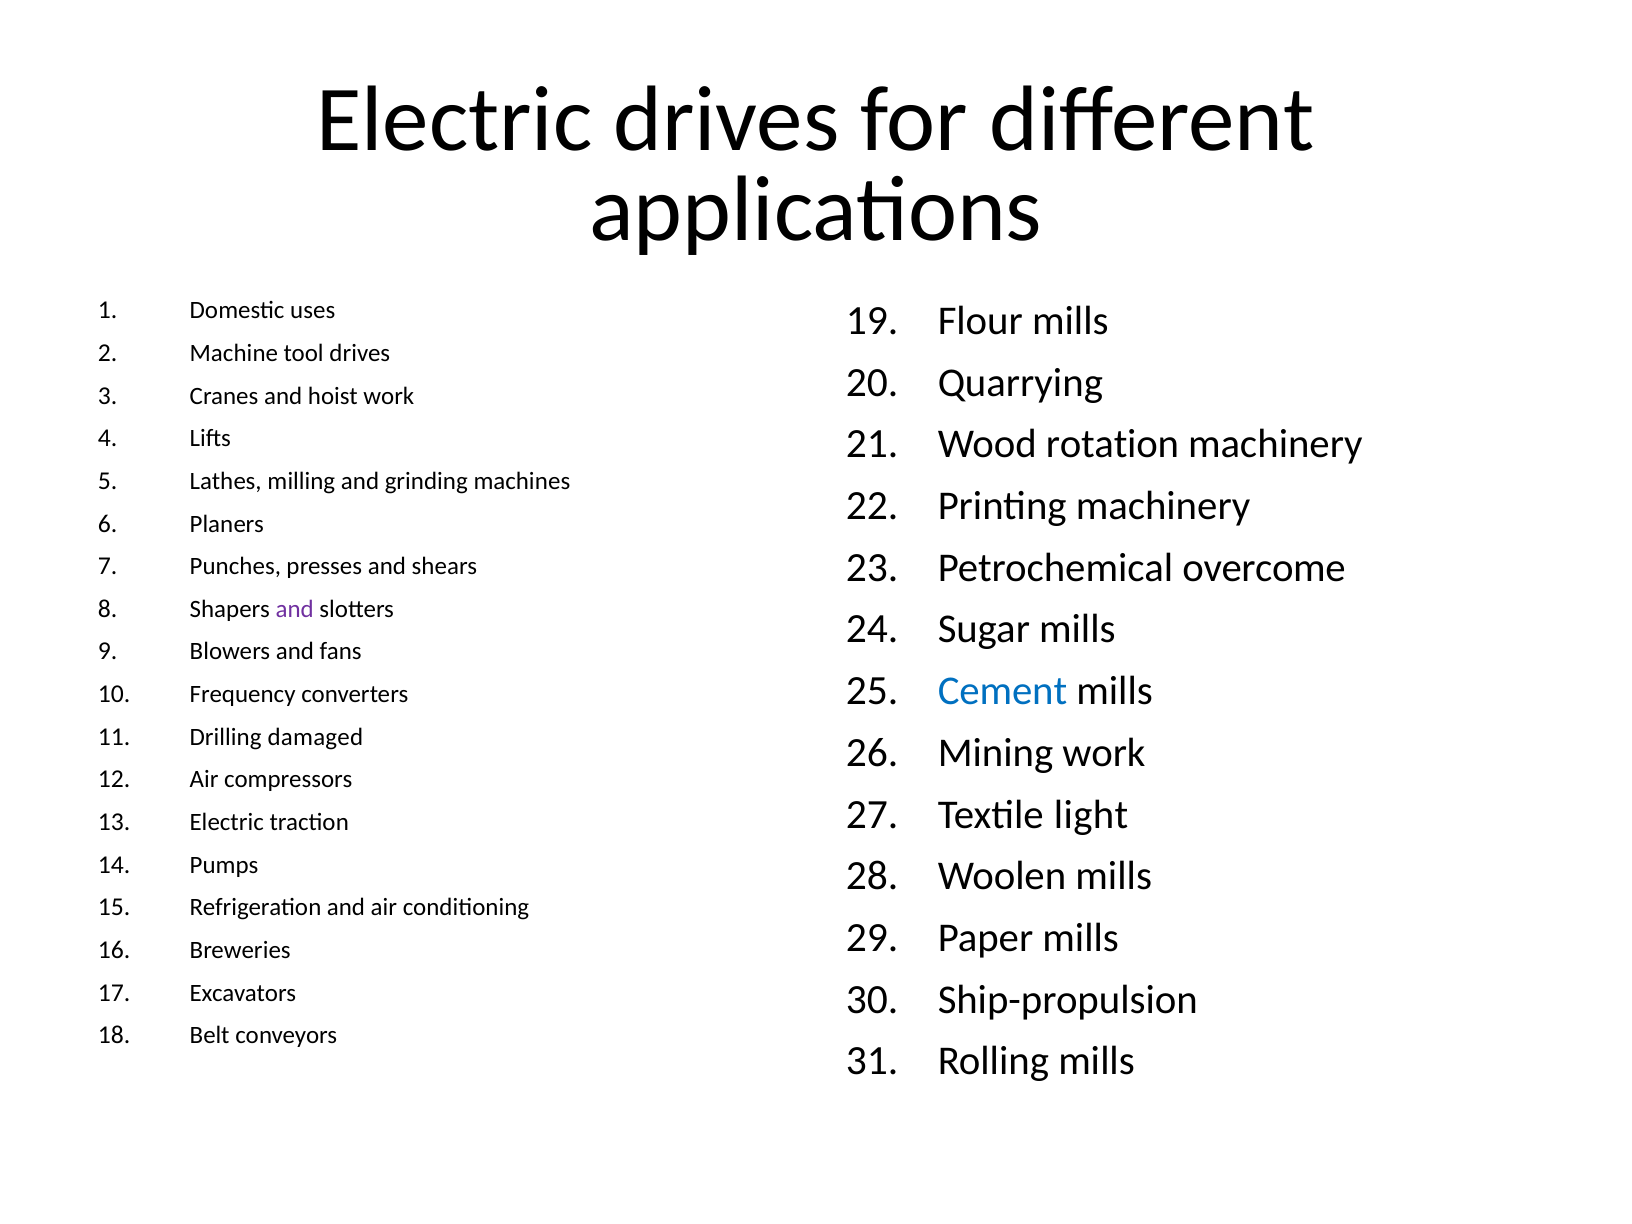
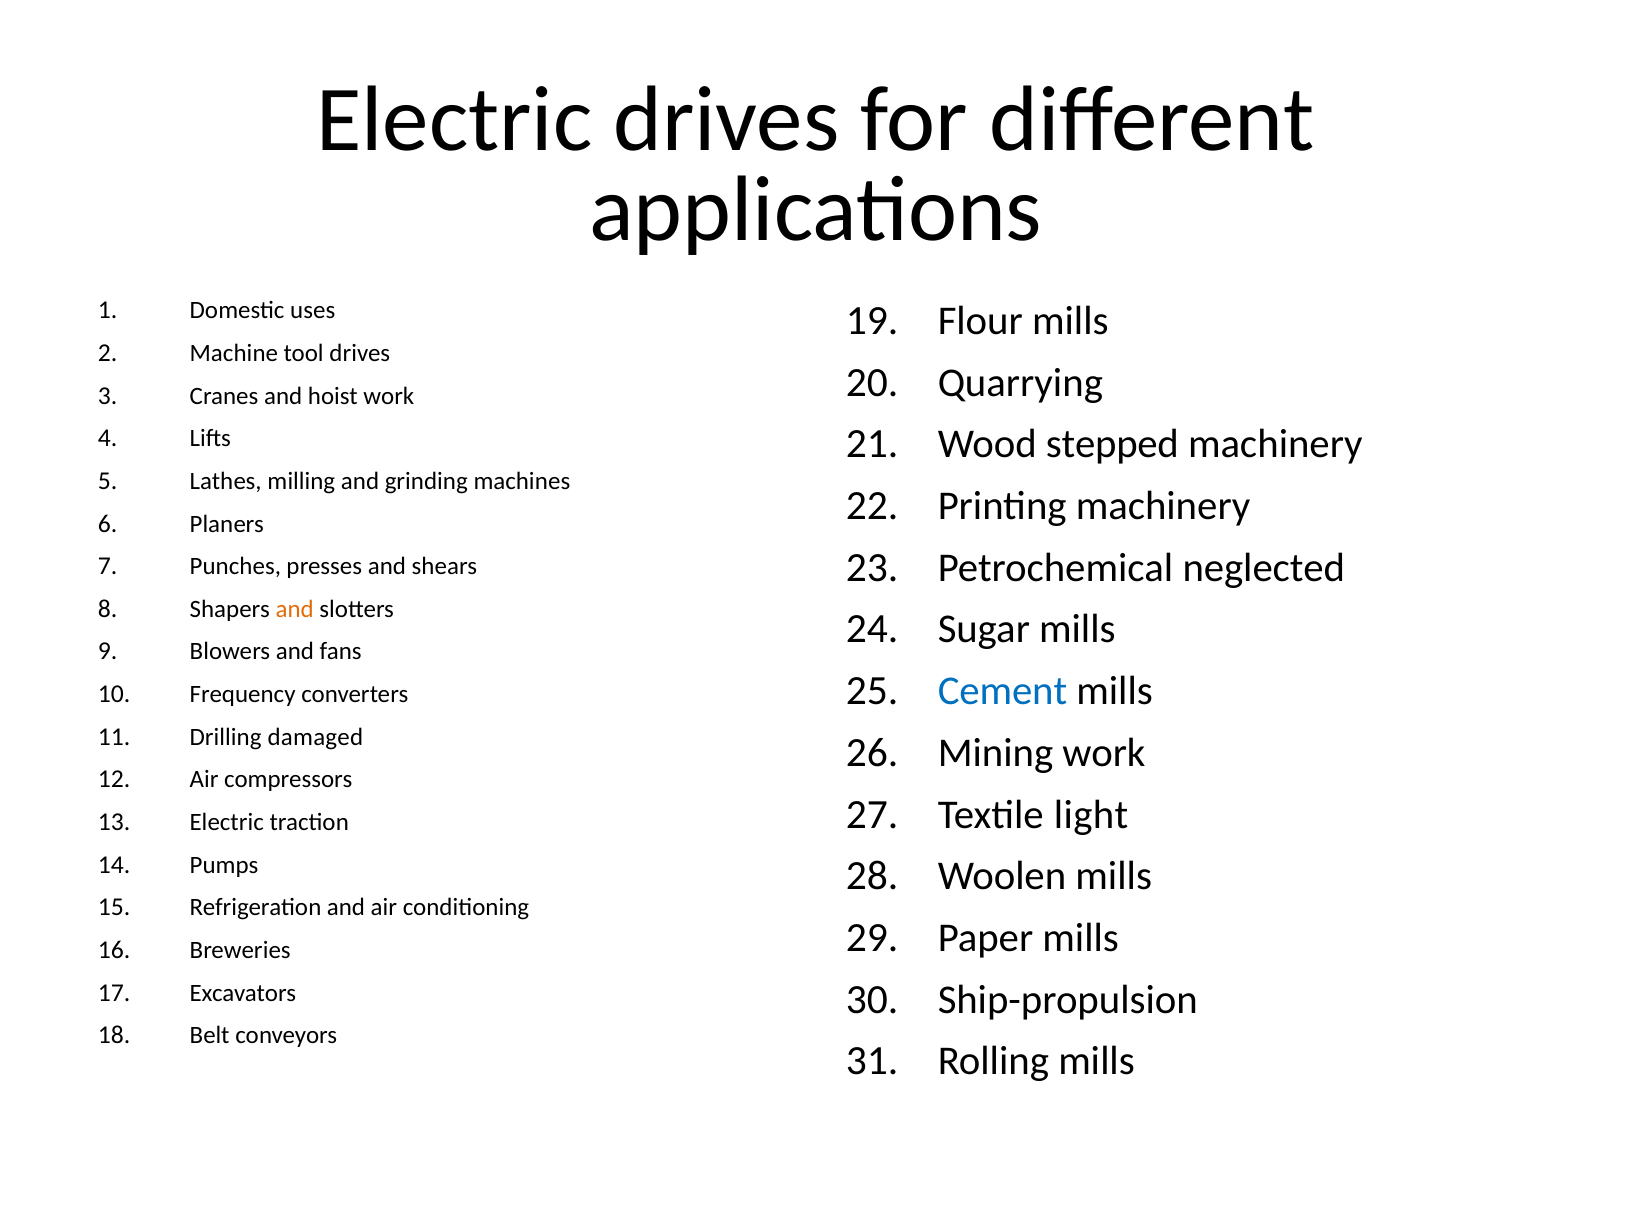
rotation: rotation -> stepped (1112, 444)
overcome: overcome -> neglected (1264, 568)
and colour: purple -> orange (295, 609)
